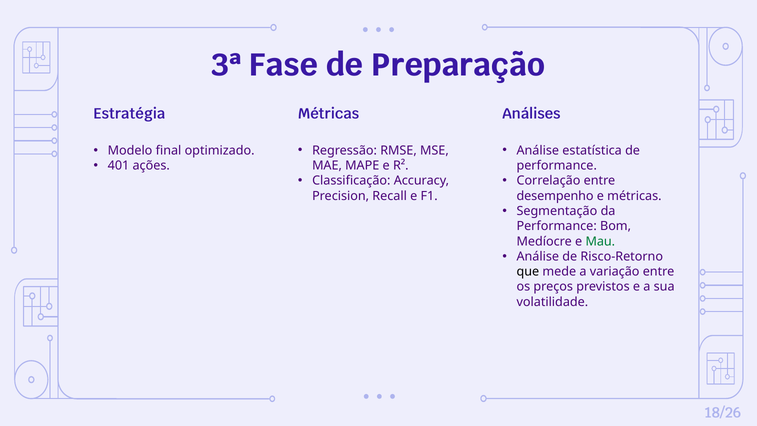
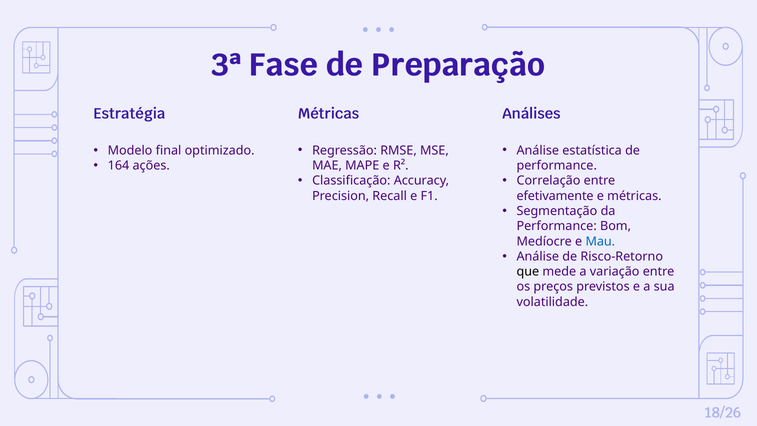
401: 401 -> 164 (119, 166)
desempenho: desempenho -> efetivamente (555, 196)
Mau colour: green -> blue (600, 241)
